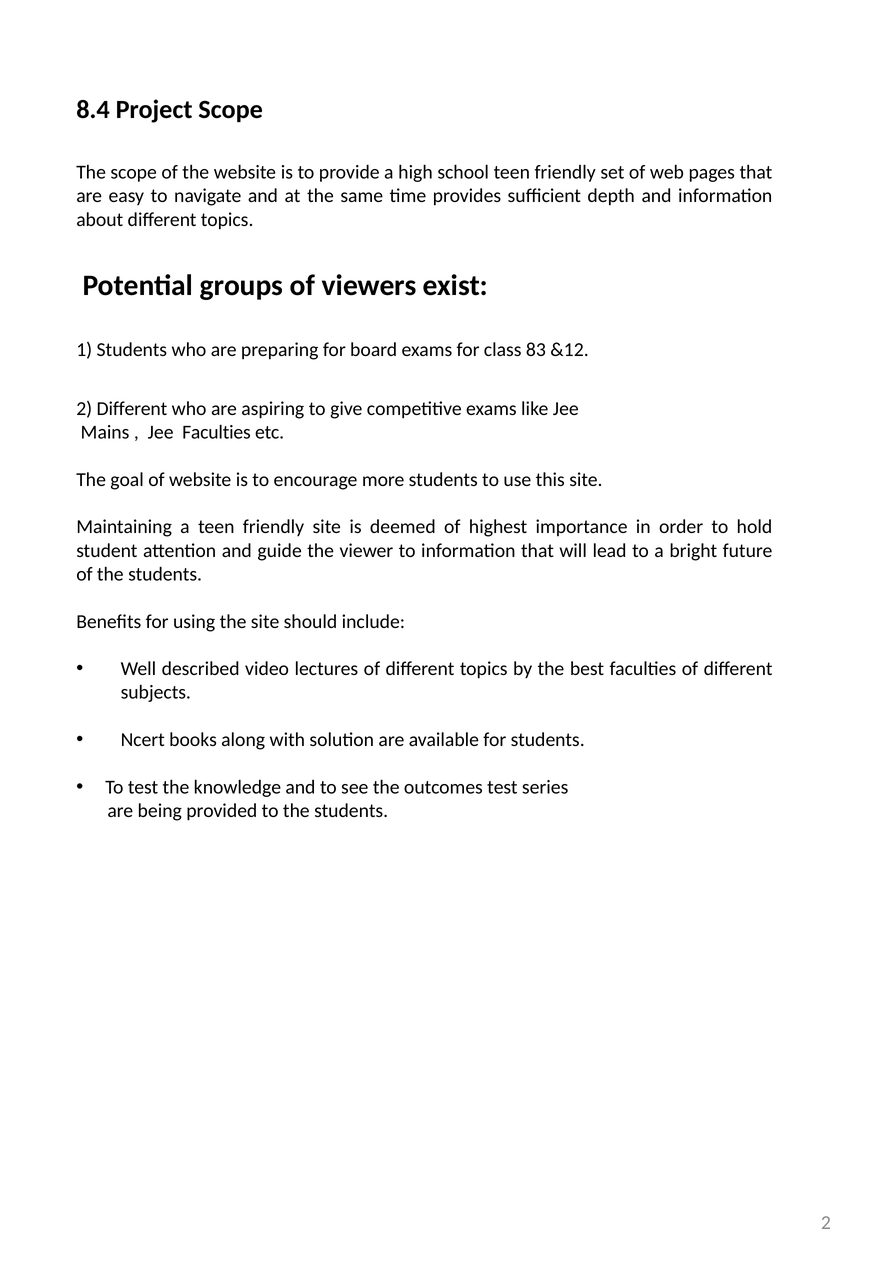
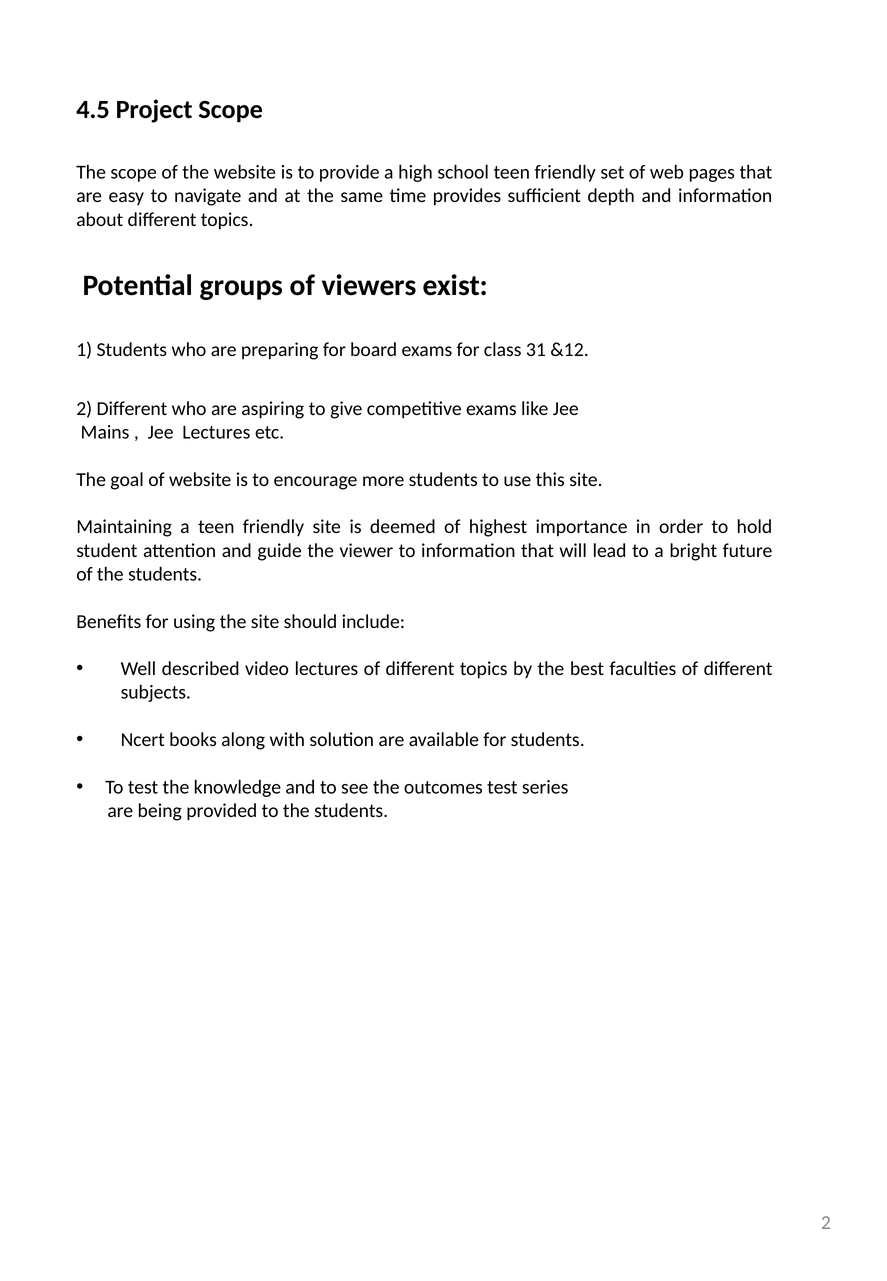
8.4: 8.4 -> 4.5 (93, 110)
83: 83 -> 31 (536, 350)
Jee Faculties: Faculties -> Lectures (216, 432)
